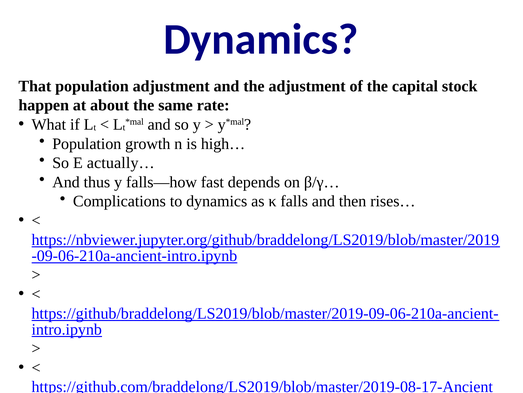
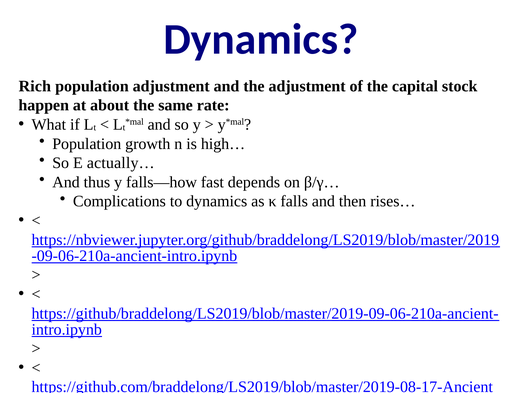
That: That -> Rich (35, 86)
